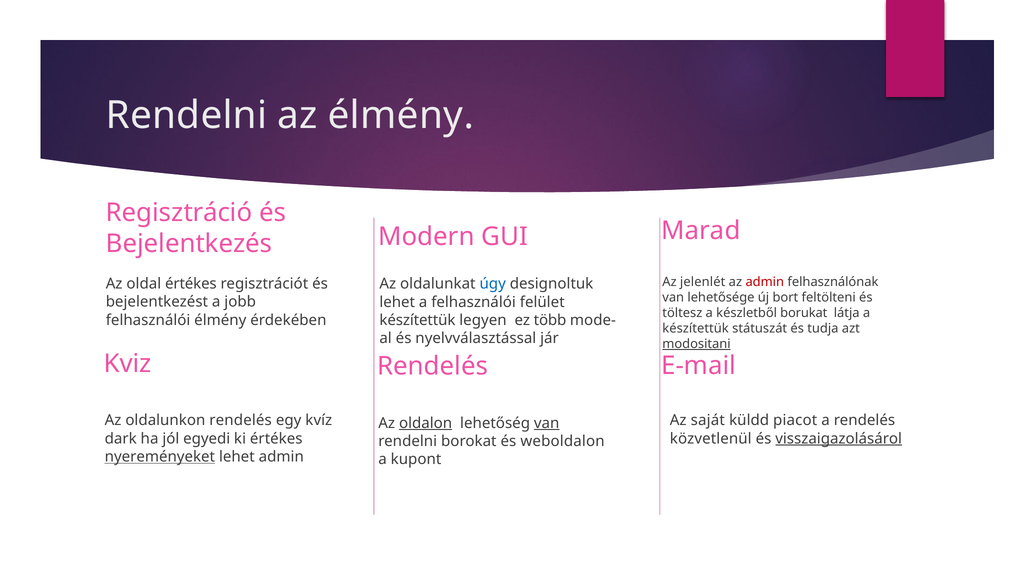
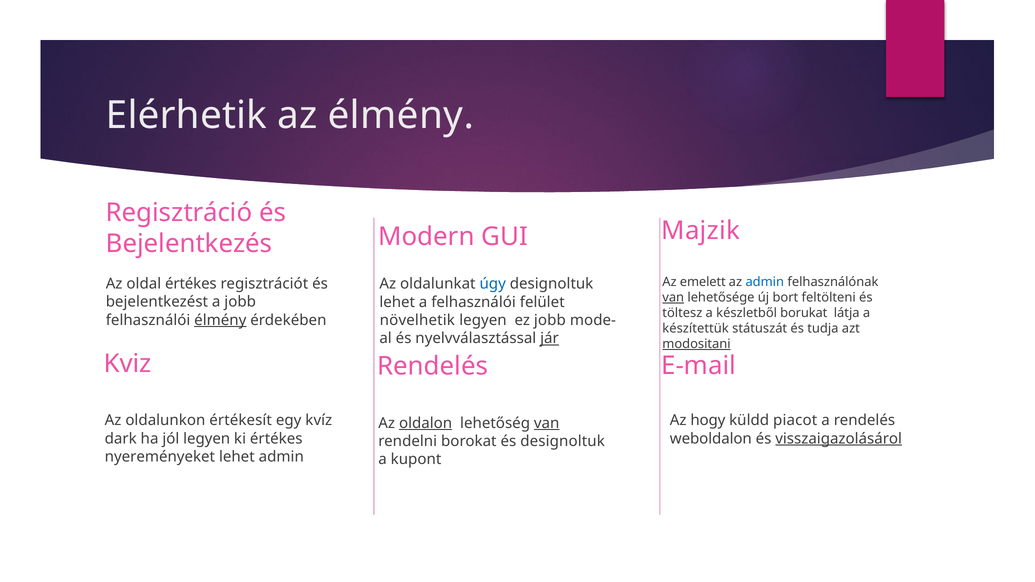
Rendelni: Rendelni -> Elérhetik (186, 115)
Marad: Marad -> Majzik (701, 231)
jelenlét: jelenlét -> emelett (703, 282)
admin colour: red -> blue (765, 282)
van underline: none -> present (673, 297)
élmény underline: none -> present (220, 320)
készítettük: készítettük -> növelhetik (417, 320)
ez több: több -> jobb (550, 320)
jár underline: none -> present (550, 338)
oldalunkon rendelés: rendelés -> értékesít (241, 421)
saját: saját -> hogy (708, 421)
jól egyedi: egyedi -> legyen (207, 439)
közvetlenül: közvetlenül -> weboldalon (711, 439)
és weboldalon: weboldalon -> designoltuk (563, 441)
nyereményeket underline: present -> none (160, 457)
